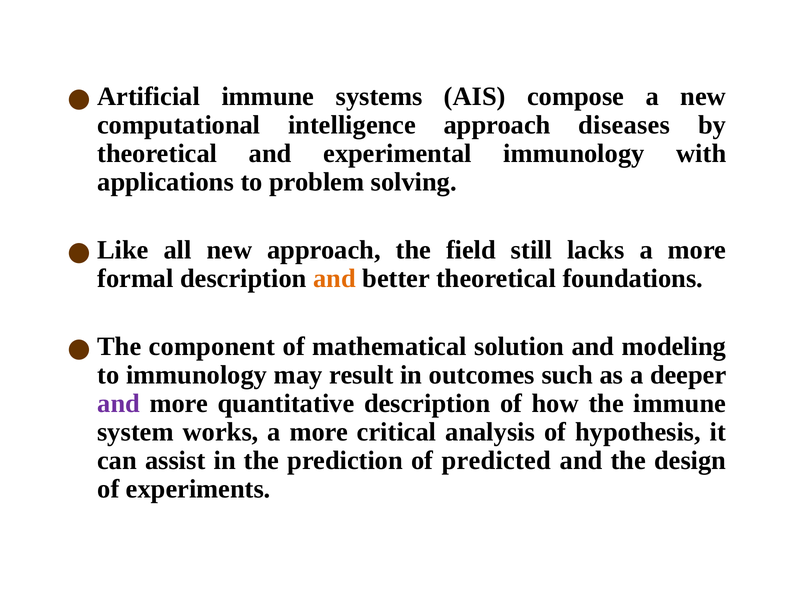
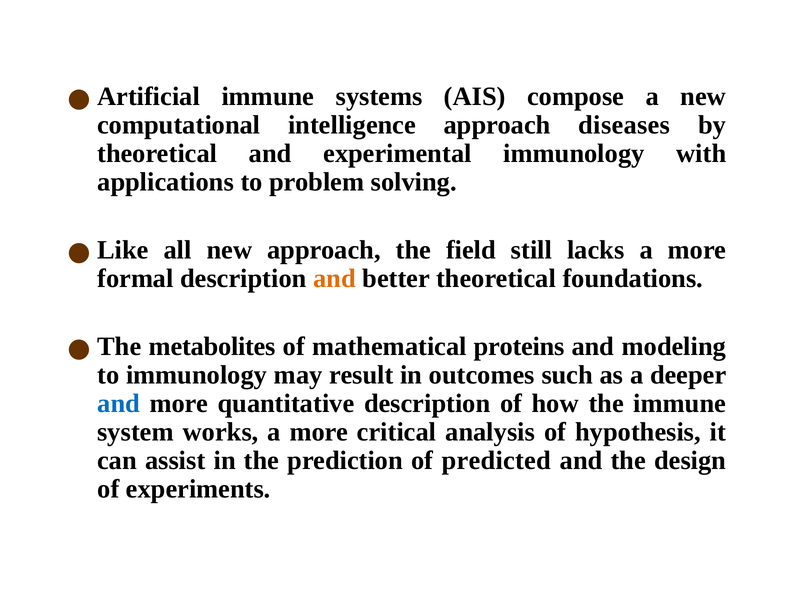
component: component -> metabolites (212, 346)
solution: solution -> proteins (519, 346)
and colour: purple -> blue (119, 403)
